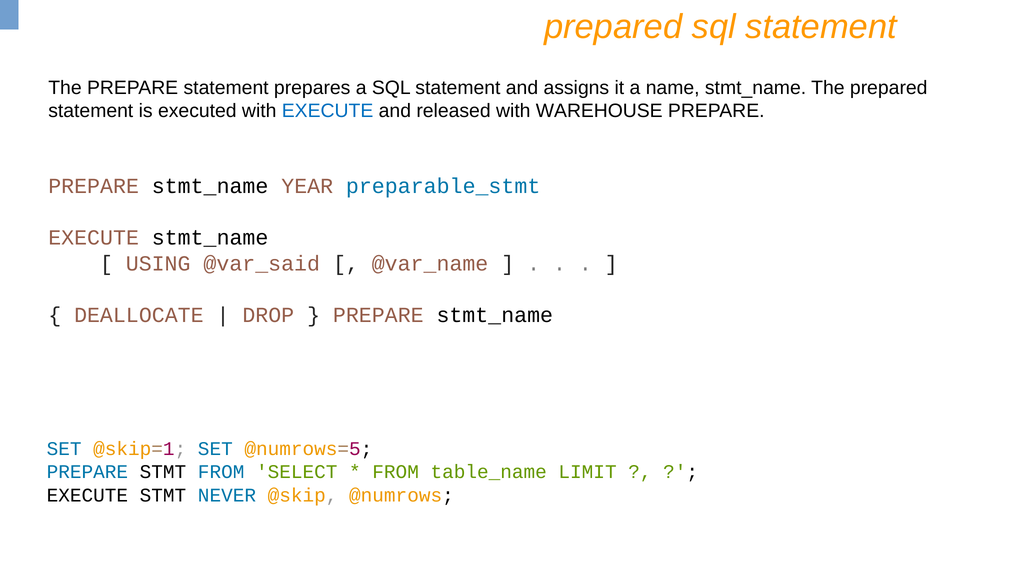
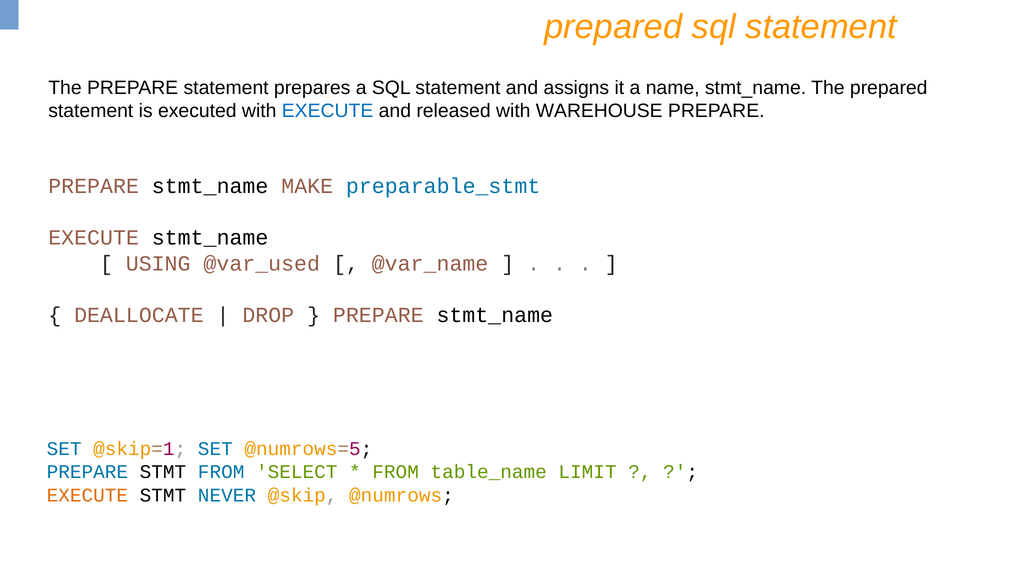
YEAR: YEAR -> MAKE (307, 186)
@var_said: @var_said -> @var_used (262, 264)
EXECUTE colour: black -> orange (87, 496)
